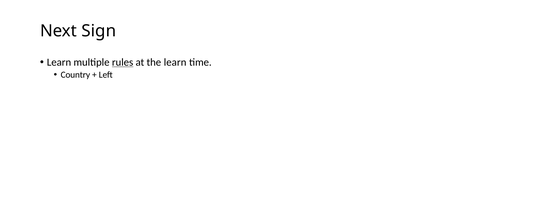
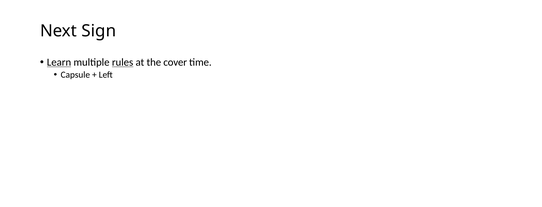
Learn underline: none -> present (59, 62)
the learn: learn -> cover (175, 62)
Country: Country -> Capsule (75, 75)
